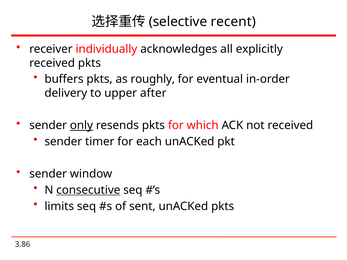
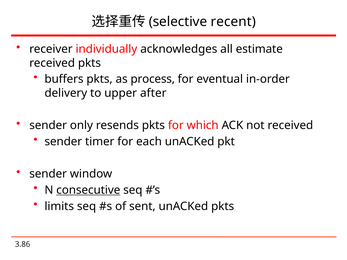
explicitly: explicitly -> estimate (259, 49)
roughly: roughly -> process (153, 79)
only underline: present -> none (81, 125)
